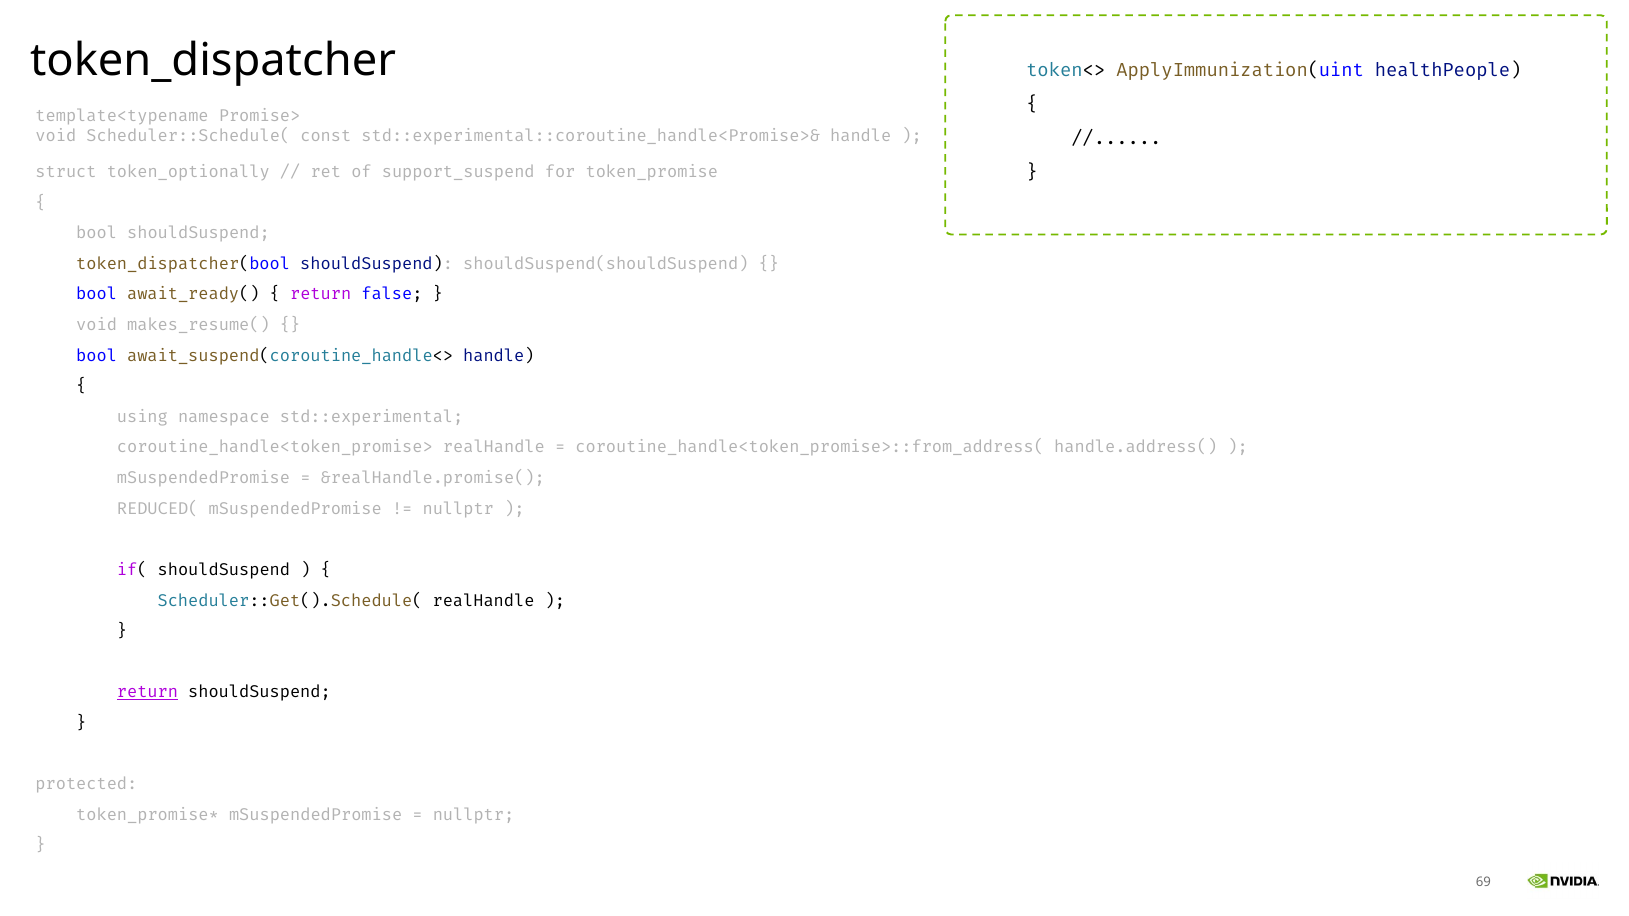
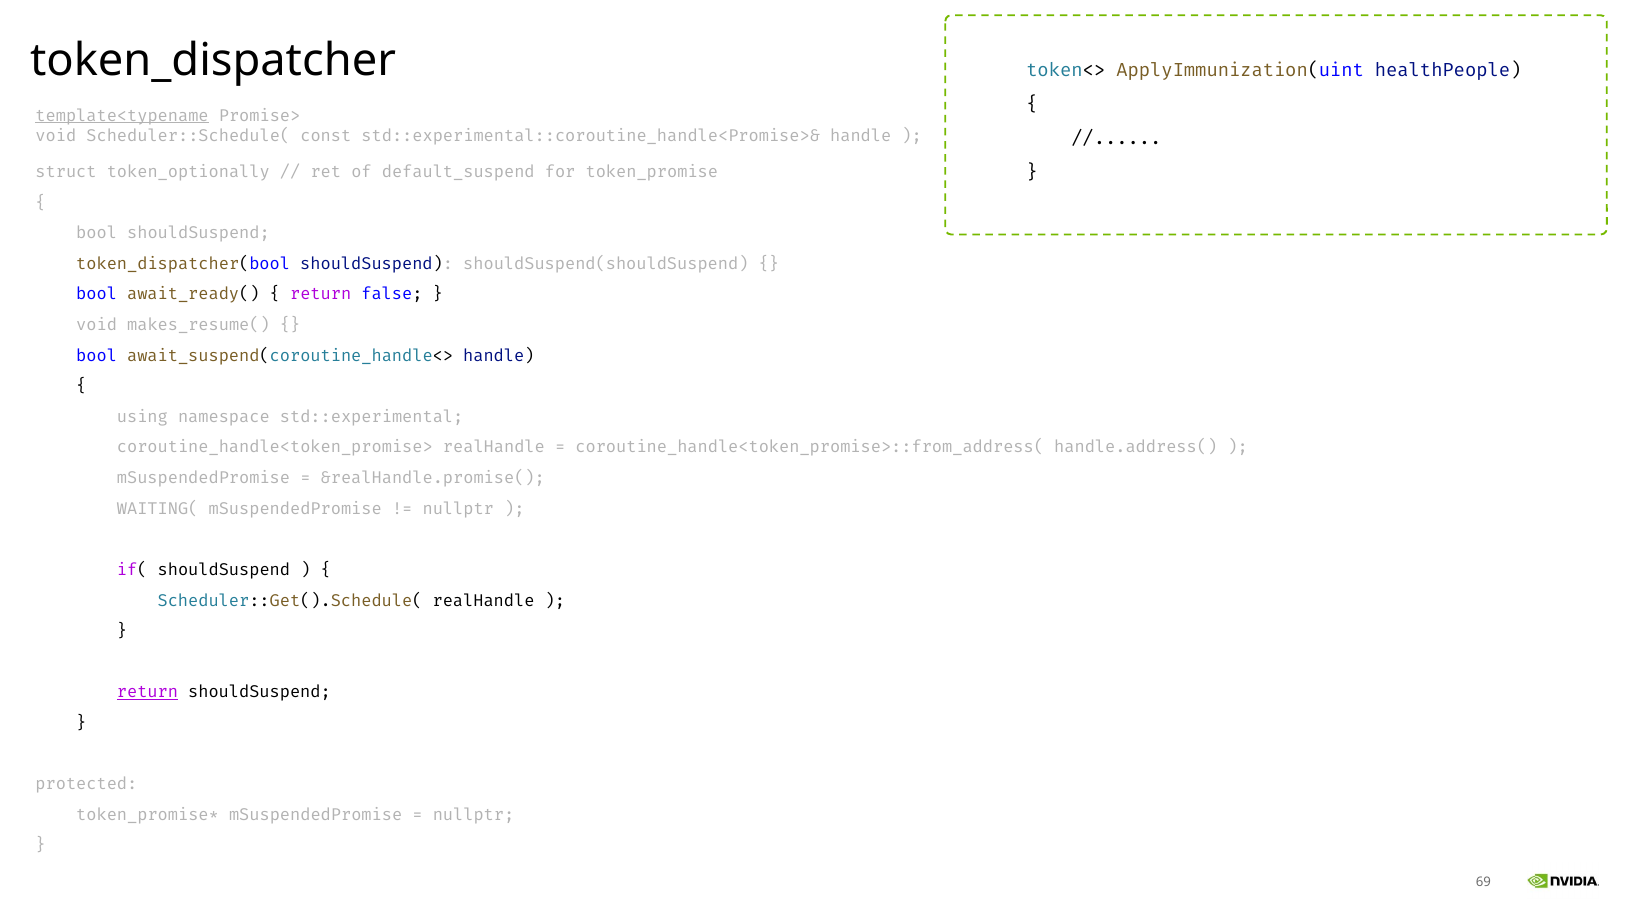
template<typename underline: none -> present (122, 115)
support_suspend: support_suspend -> default_suspend (458, 172)
REDUCED(: REDUCED( -> WAITING( (158, 509)
